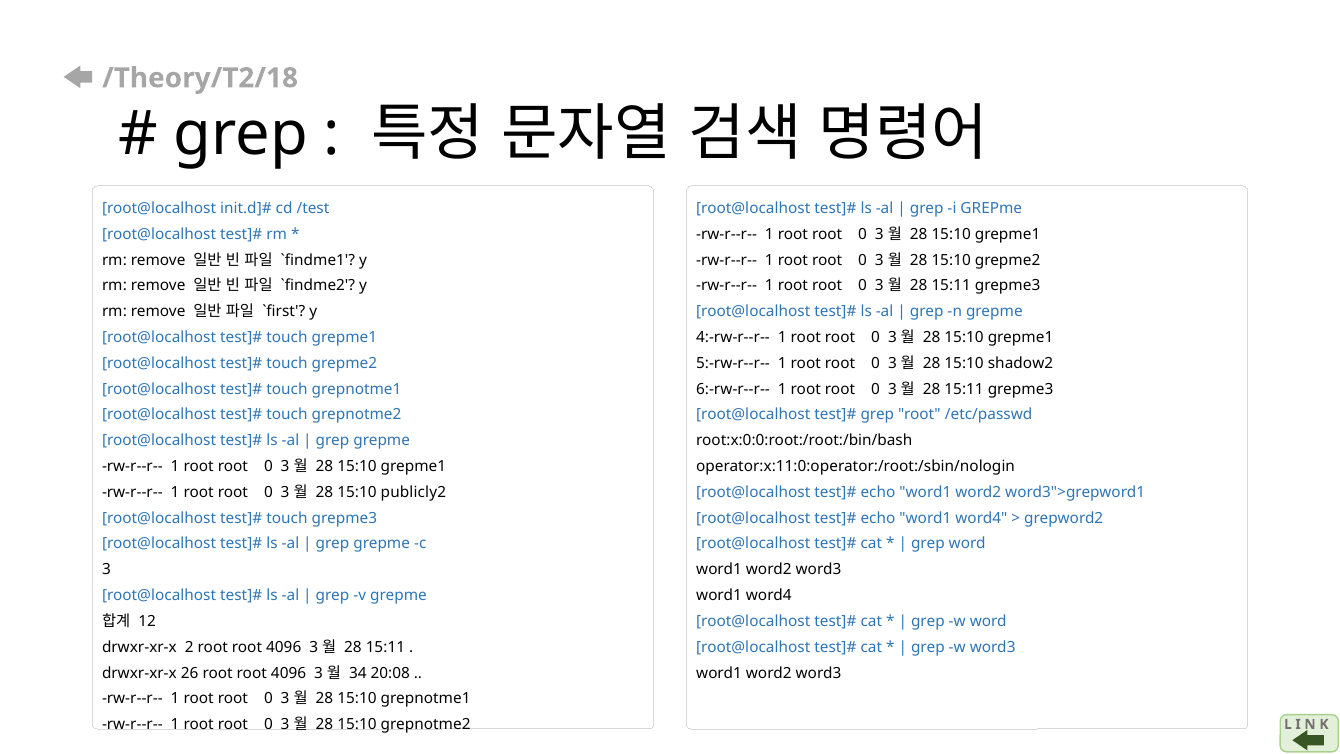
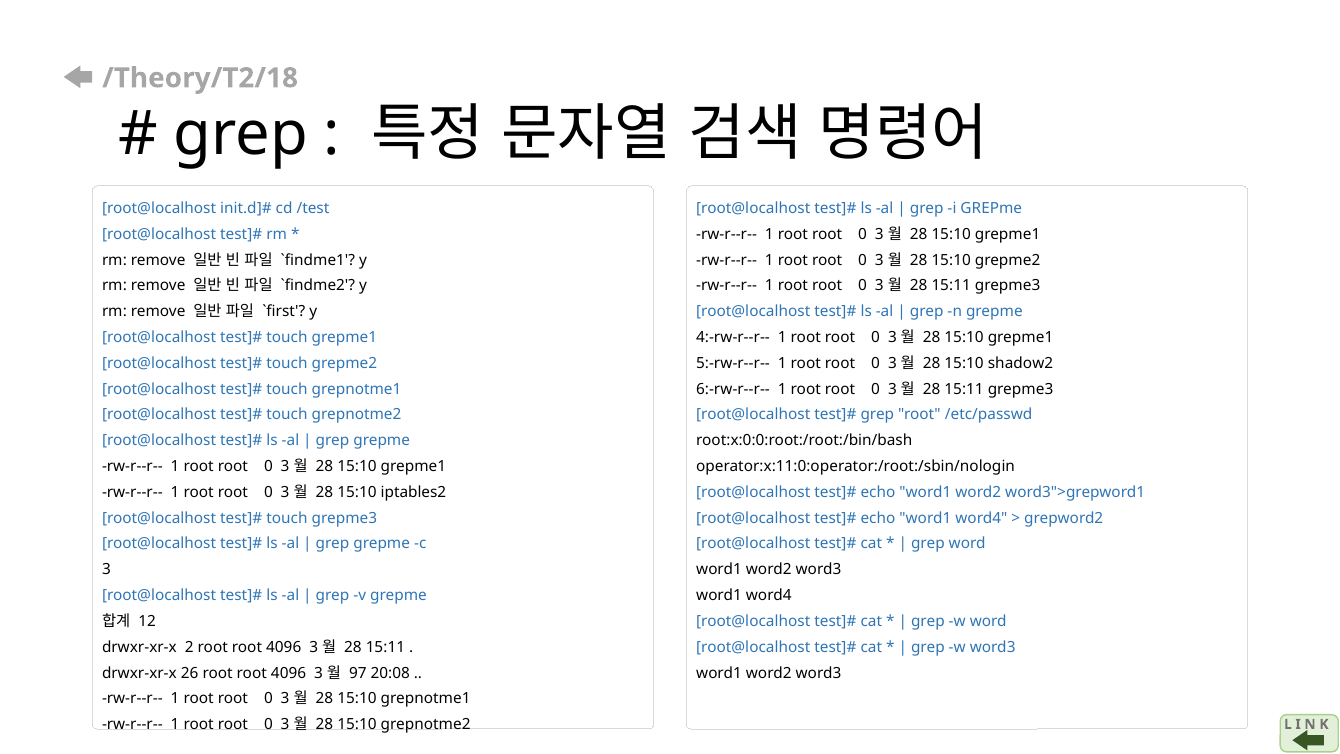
publicly2: publicly2 -> iptables2 (413, 492)
34: 34 -> 97 (358, 673)
